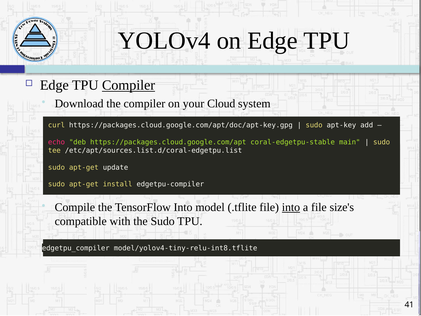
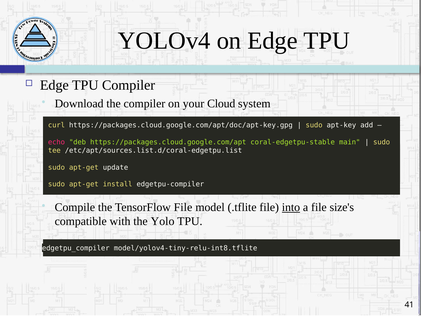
Compiler underline: present -> none (129, 85)
TensorFlow Into: Into -> File (183, 207)
the Sudo: Sudo -> Yolo (163, 221)
